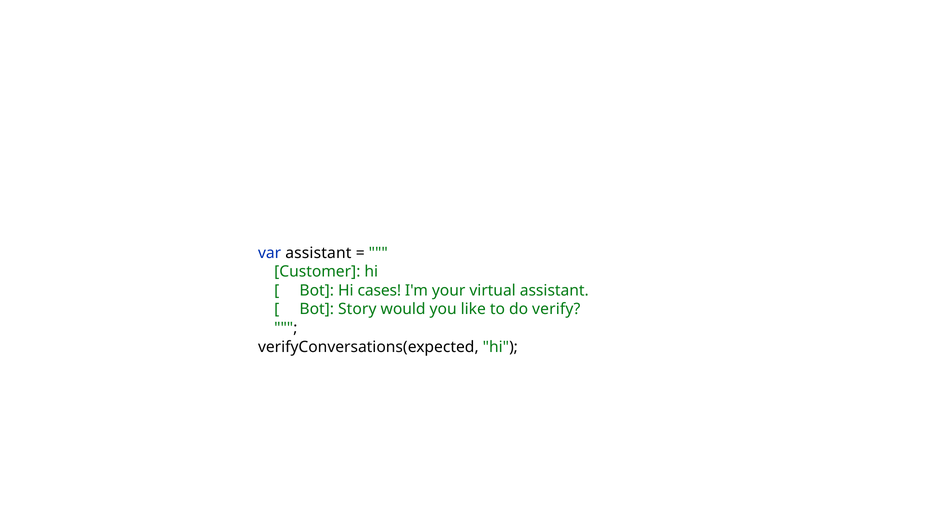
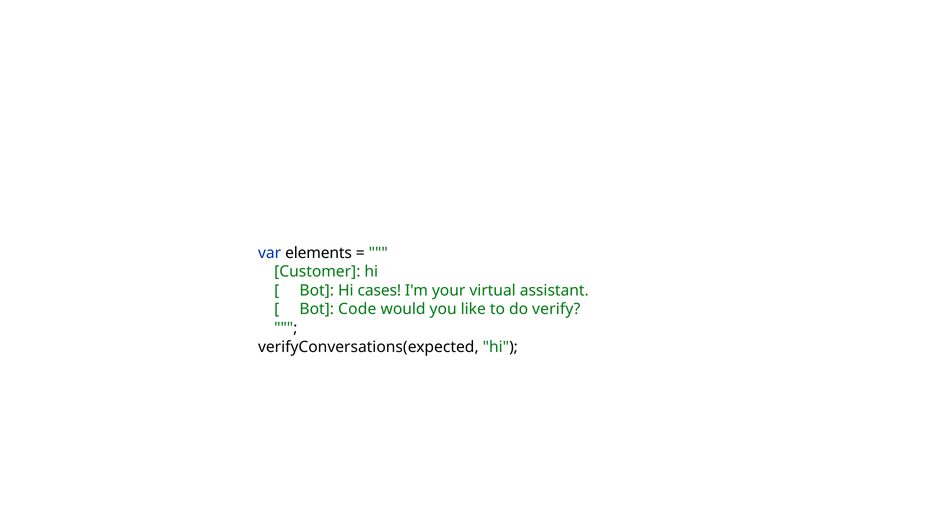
var assistant: assistant -> elements (319, 253)
Story: Story -> Code (357, 309)
